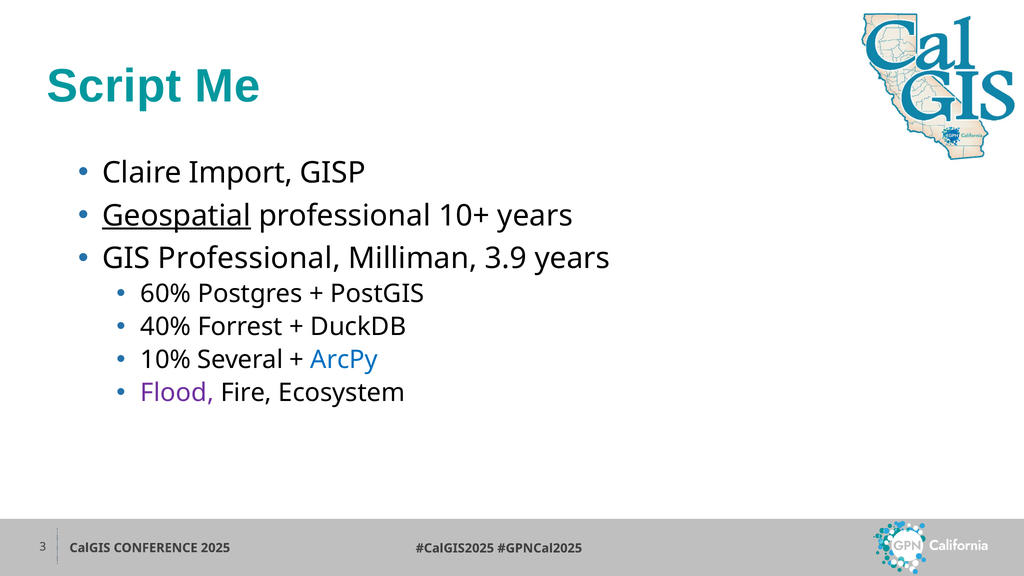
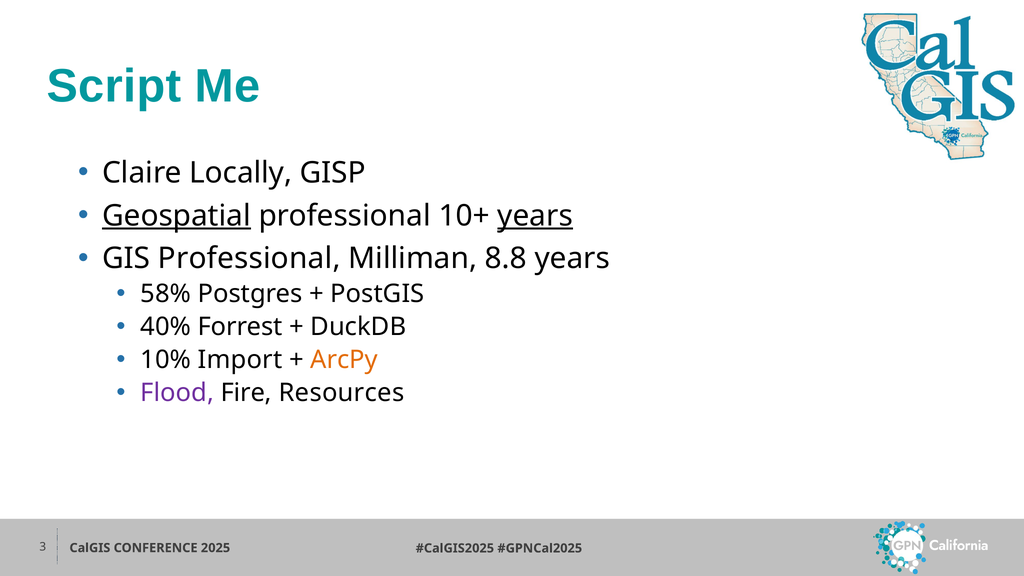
Import: Import -> Locally (241, 173)
years underline: none -> present (535, 216)
3.9: 3.9 -> 8.8 (506, 259)
60%: 60% -> 58% (166, 294)
Several: Several -> Import (240, 360)
ArcPy colour: blue -> orange (344, 360)
Ecosystem: Ecosystem -> Resources (342, 393)
